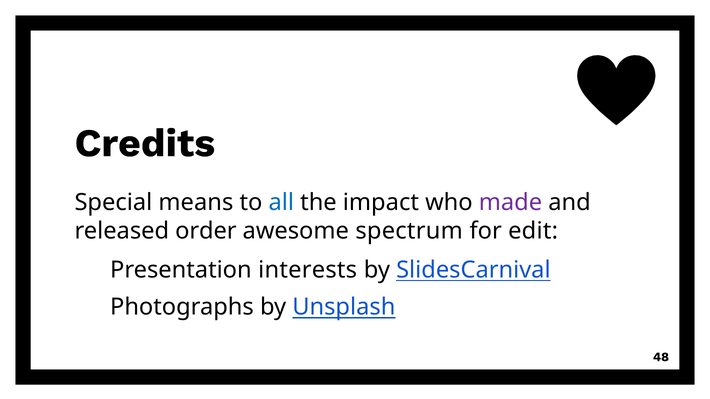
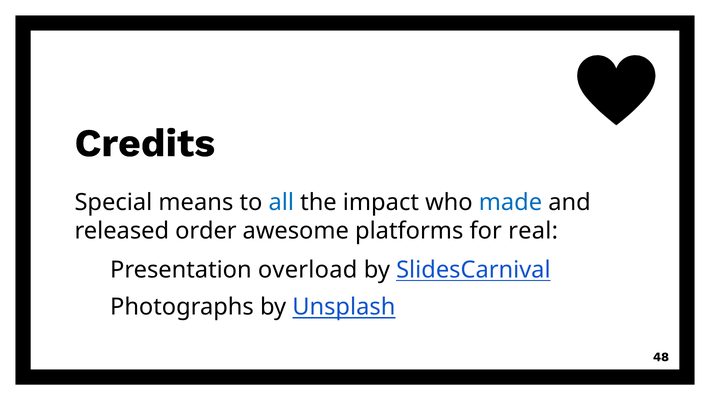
made colour: purple -> blue (510, 203)
spectrum: spectrum -> platforms (409, 231)
edit: edit -> real (533, 231)
interests: interests -> overload (308, 270)
